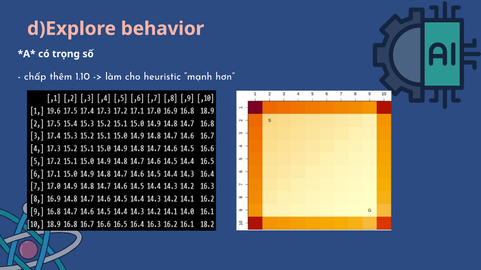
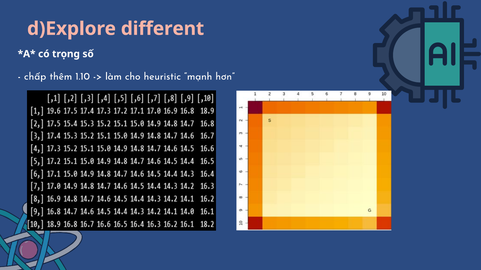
behavior: behavior -> different (163, 29)
